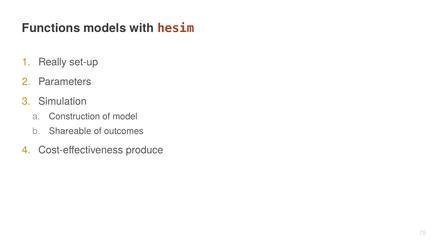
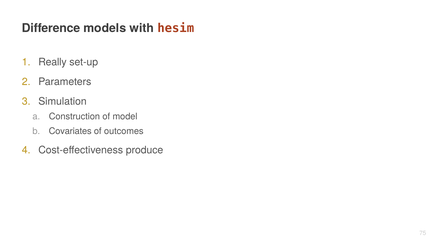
Functions: Functions -> Difference (51, 28)
Shareable: Shareable -> Covariates (70, 131)
